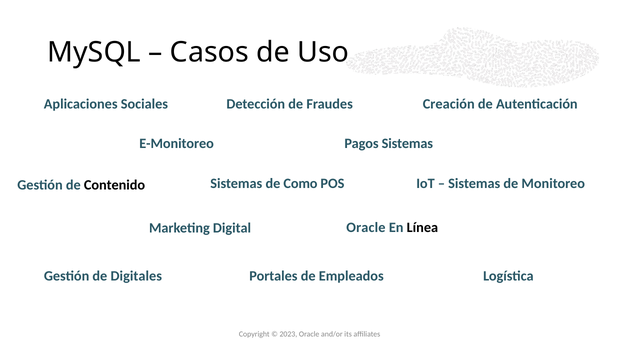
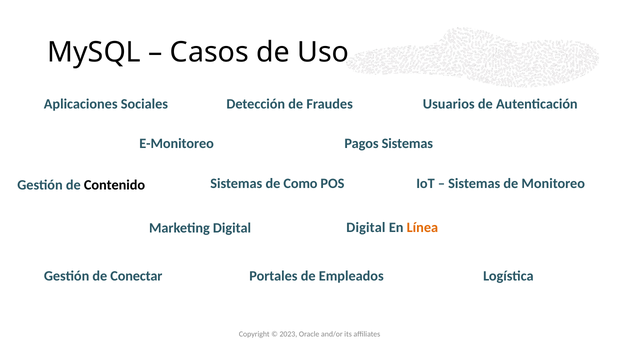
Creación: Creación -> Usuarios (449, 104)
Digital Oracle: Oracle -> Digital (366, 228)
Línea colour: black -> orange (422, 228)
Digitales: Digitales -> Conectar (136, 276)
